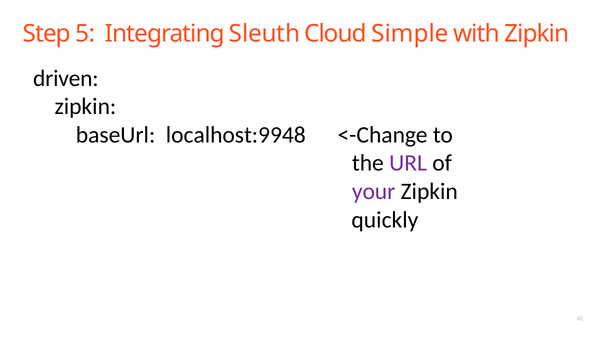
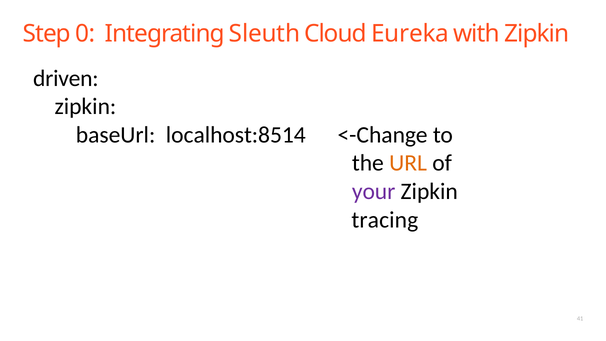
5: 5 -> 0 (85, 34)
Simple: Simple -> Eureka (410, 34)
localhost:9948: localhost:9948 -> localhost:8514 (236, 135)
URL colour: purple -> orange (408, 163)
quickly: quickly -> tracing (385, 220)
